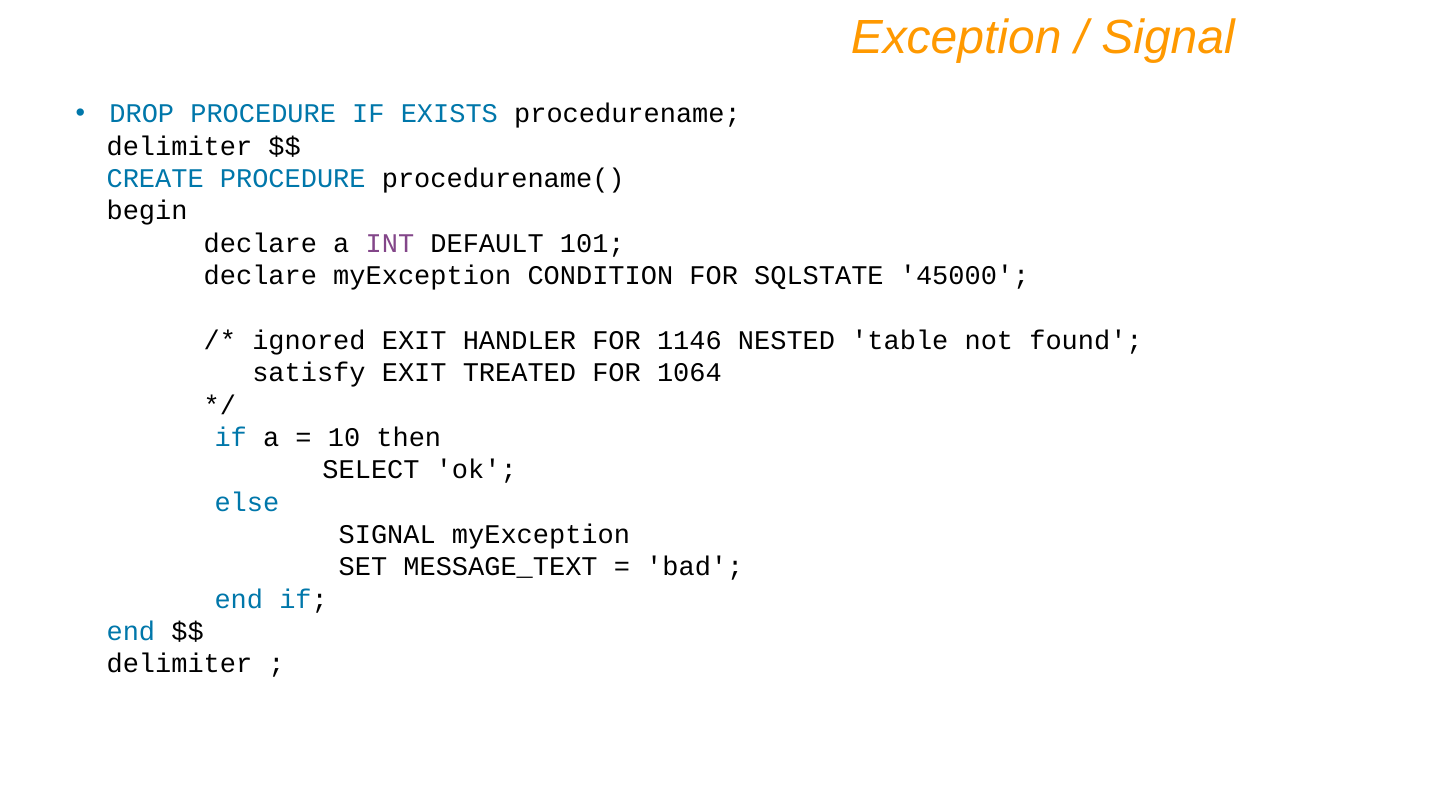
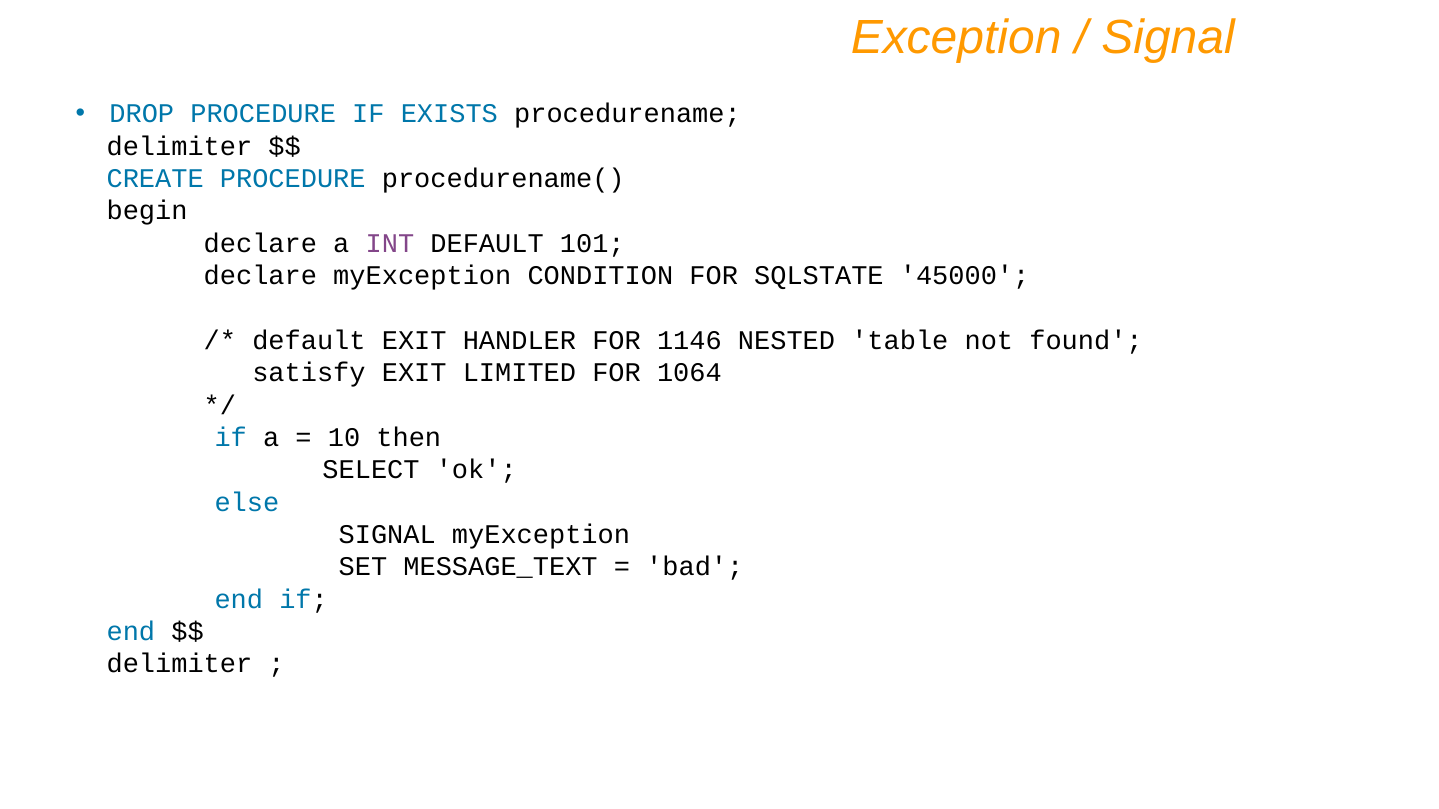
ignored: ignored -> default (309, 341)
TREATED: TREATED -> LIMITED (519, 373)
